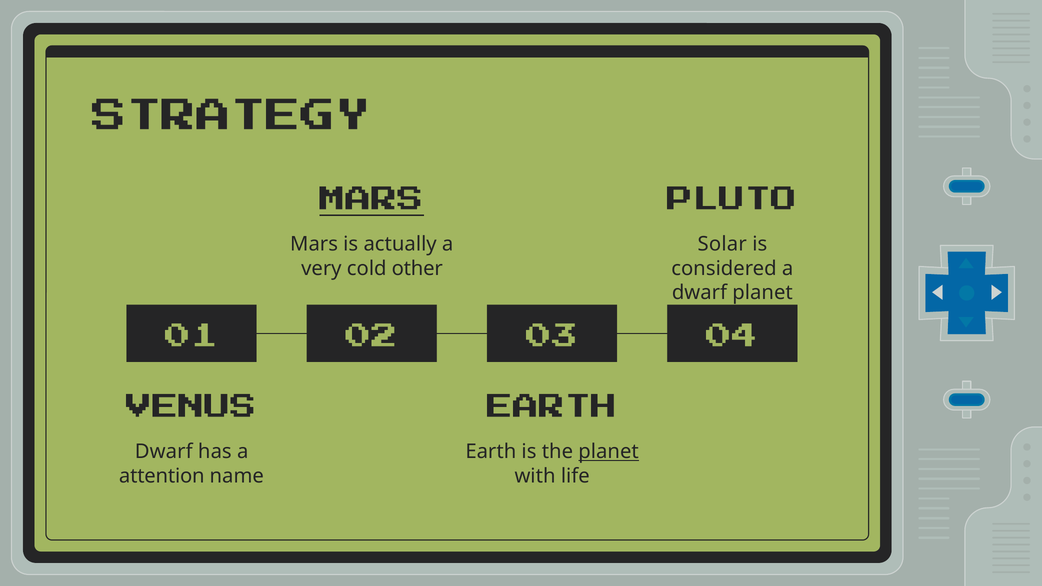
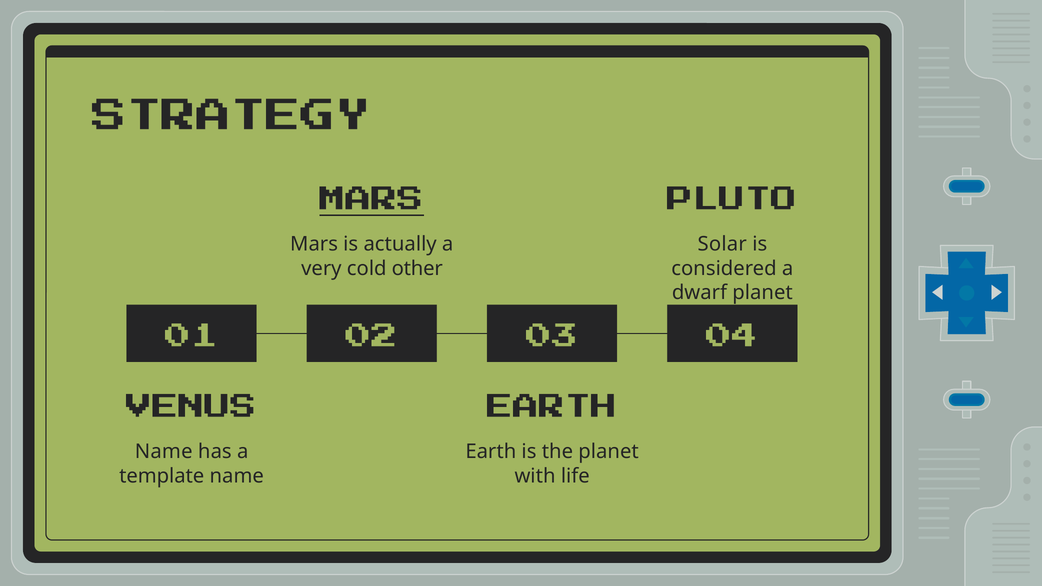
Dwarf: Dwarf -> Name (164, 452)
planet underline: present -> none (609, 452)
attention: attention -> template (162, 476)
